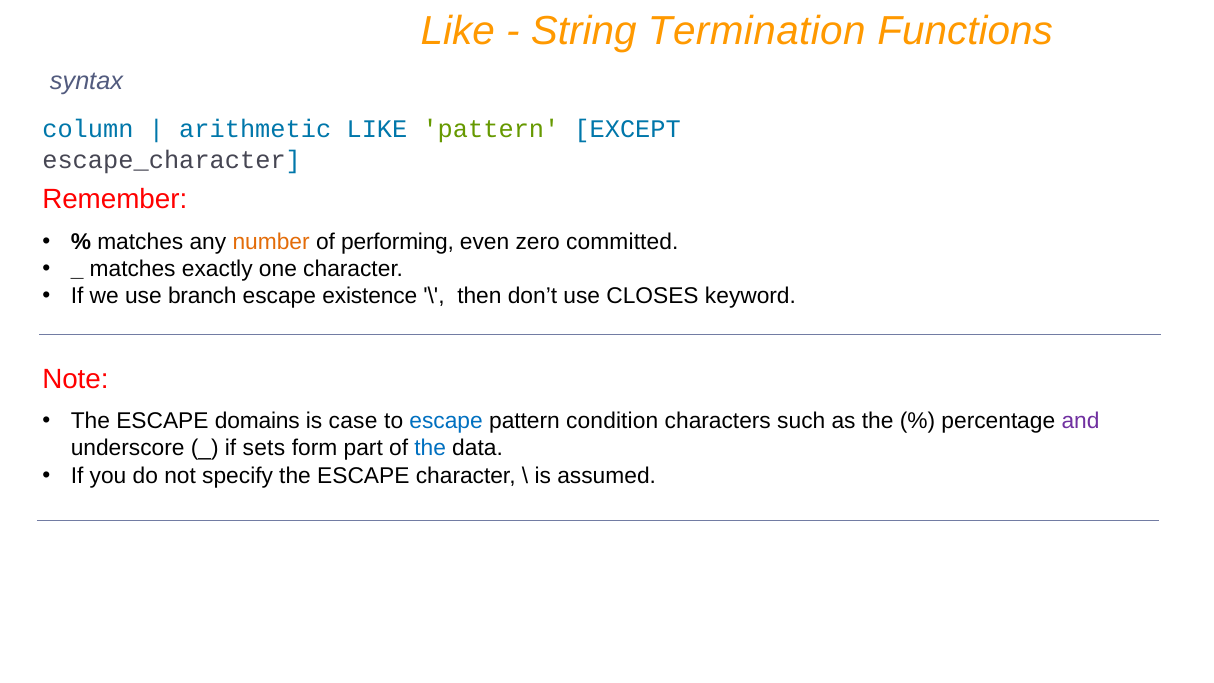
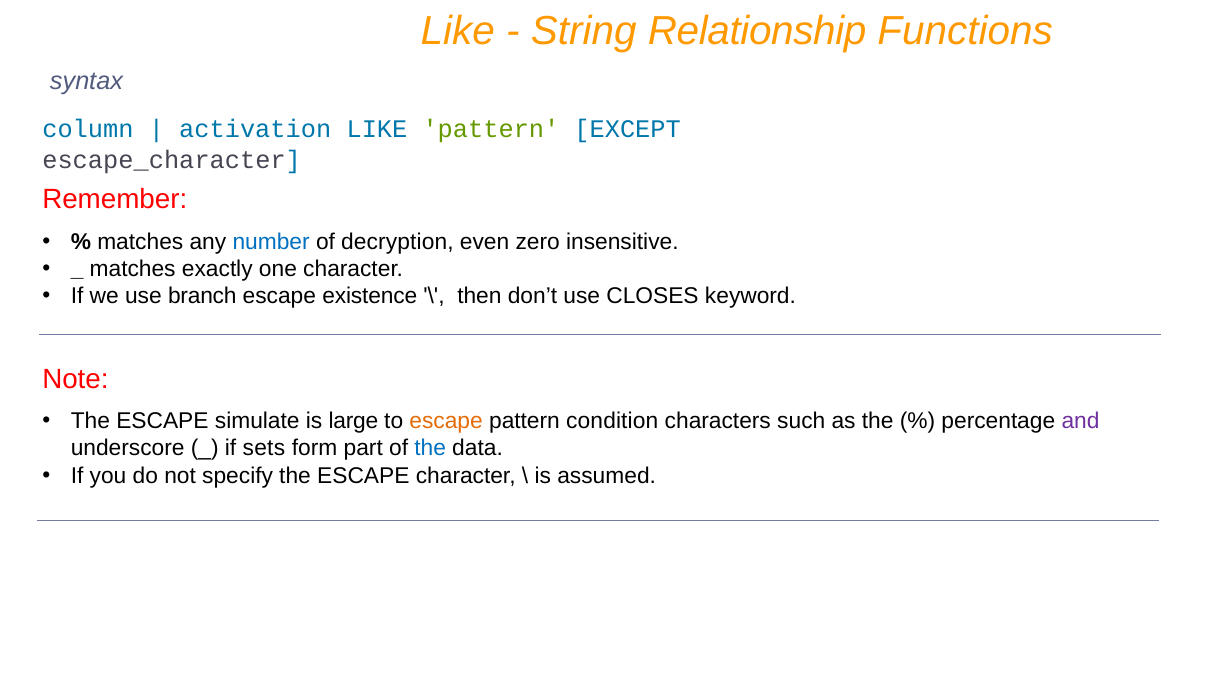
Termination: Termination -> Relationship (757, 32)
arithmetic: arithmetic -> activation (255, 129)
number colour: orange -> blue (271, 242)
performing: performing -> decryption (397, 242)
committed: committed -> insensitive (622, 242)
domains: domains -> simulate (257, 421)
case: case -> large (353, 421)
escape colour: blue -> orange (446, 421)
